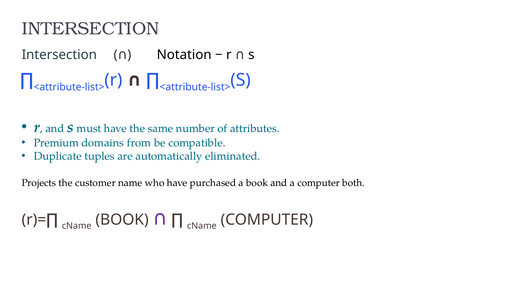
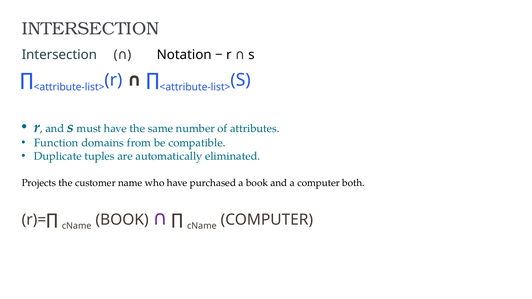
Premium: Premium -> Function (56, 143)
